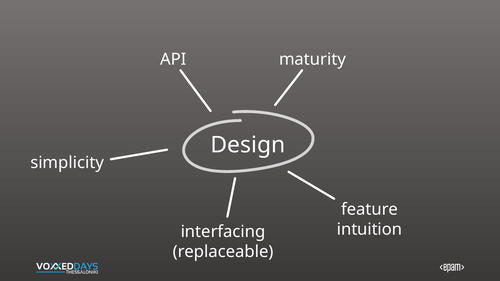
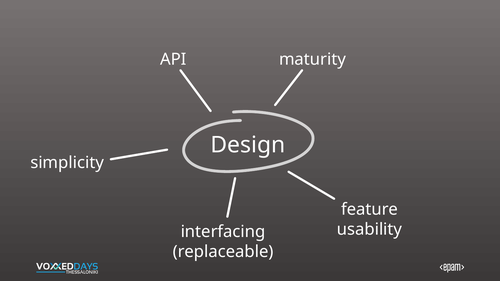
intuition: intuition -> usability (370, 230)
